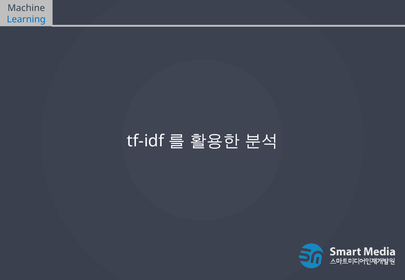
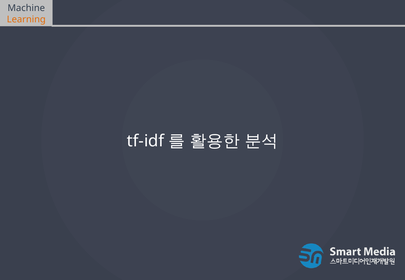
Learning colour: blue -> orange (26, 19)
